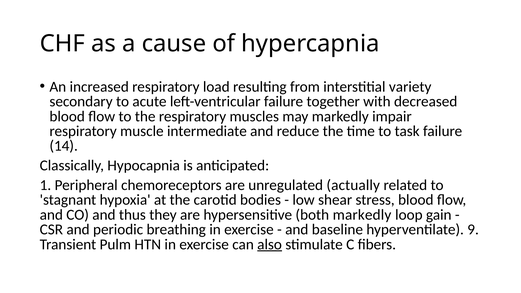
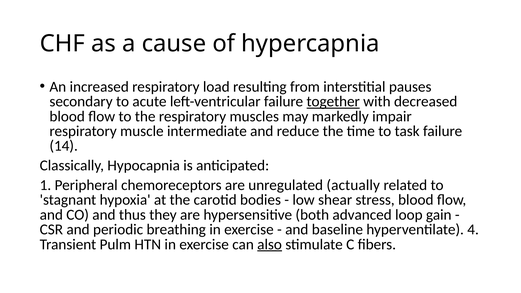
variety: variety -> pauses (410, 87)
together underline: none -> present (333, 102)
both markedly: markedly -> advanced (362, 215)
9: 9 -> 4 (473, 230)
